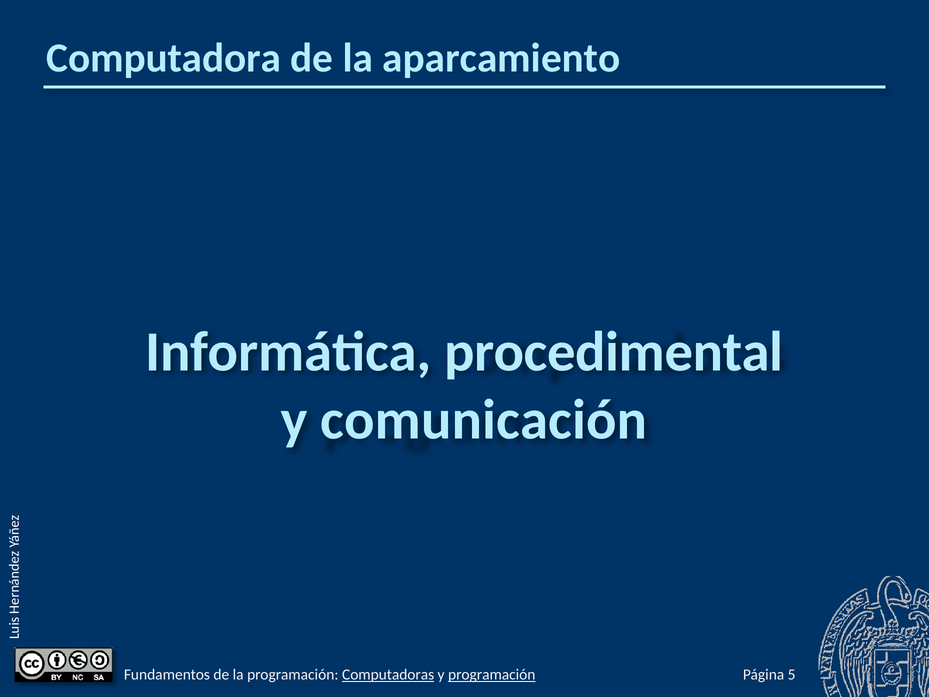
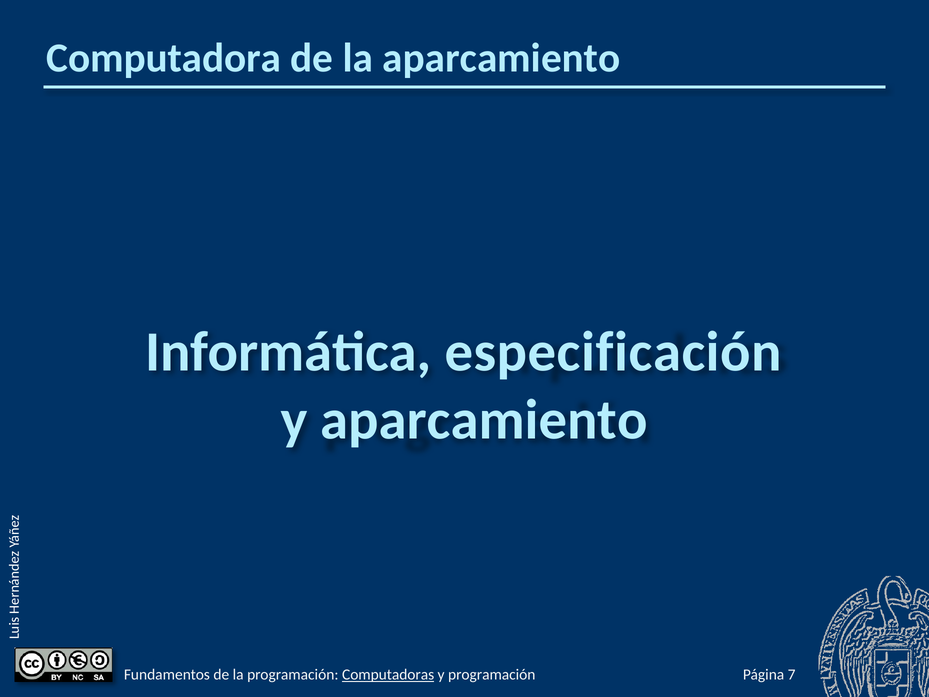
procedimental: procedimental -> especificación (613, 352)
y comunicación: comunicación -> aparcamiento (484, 420)
5: 5 -> 7 (792, 674)
programación underline: present -> none (492, 675)
